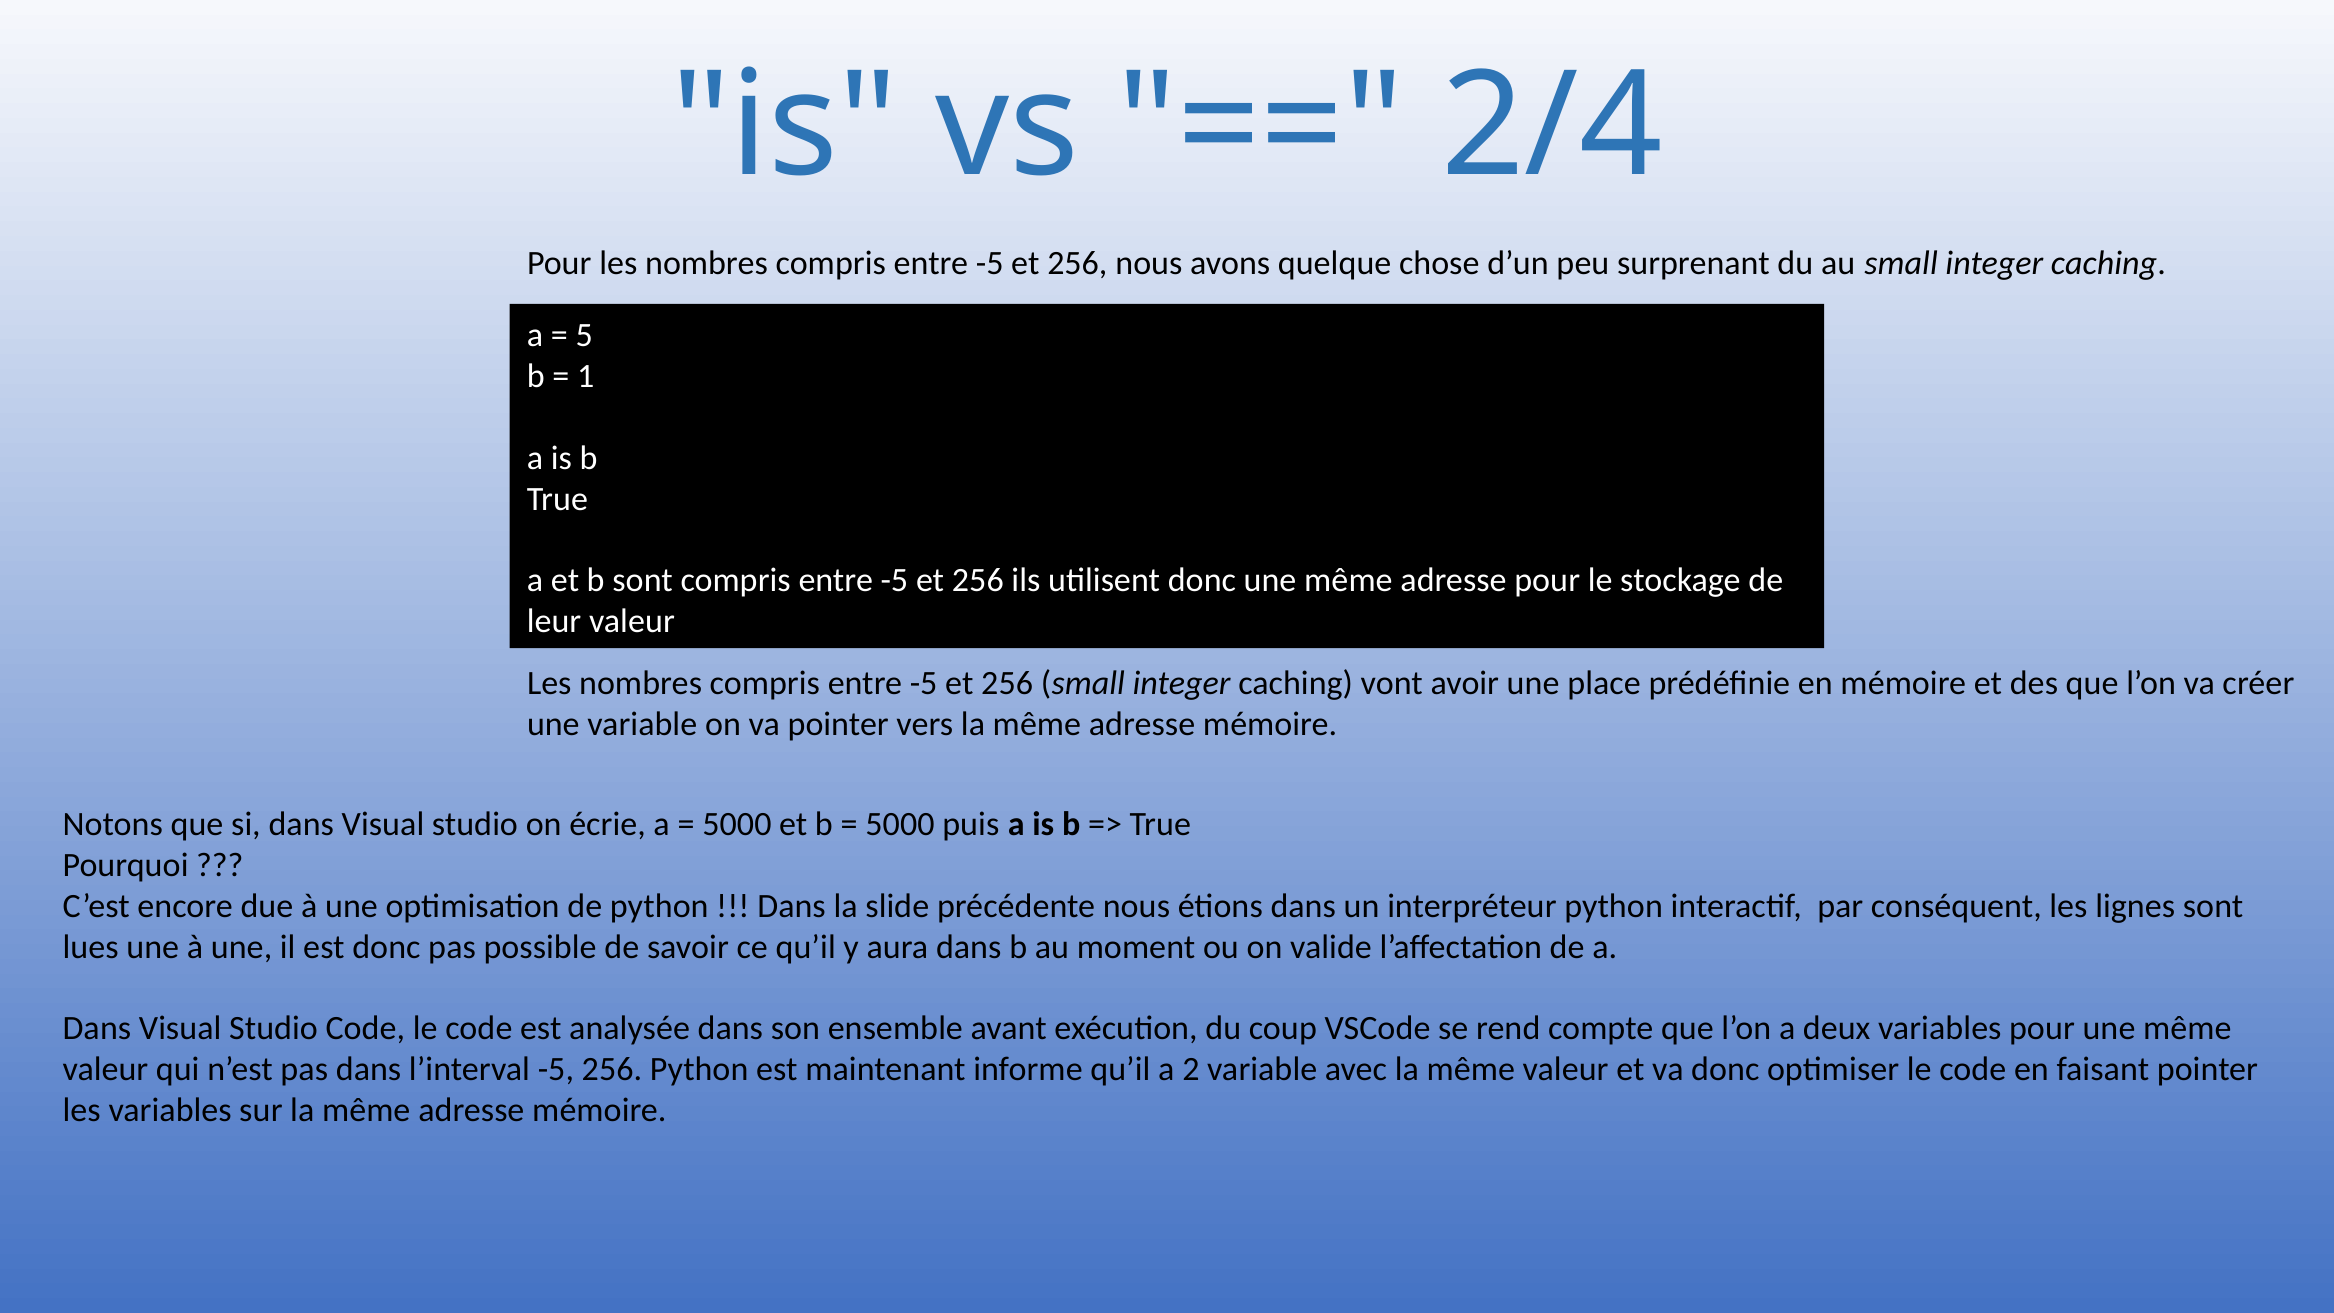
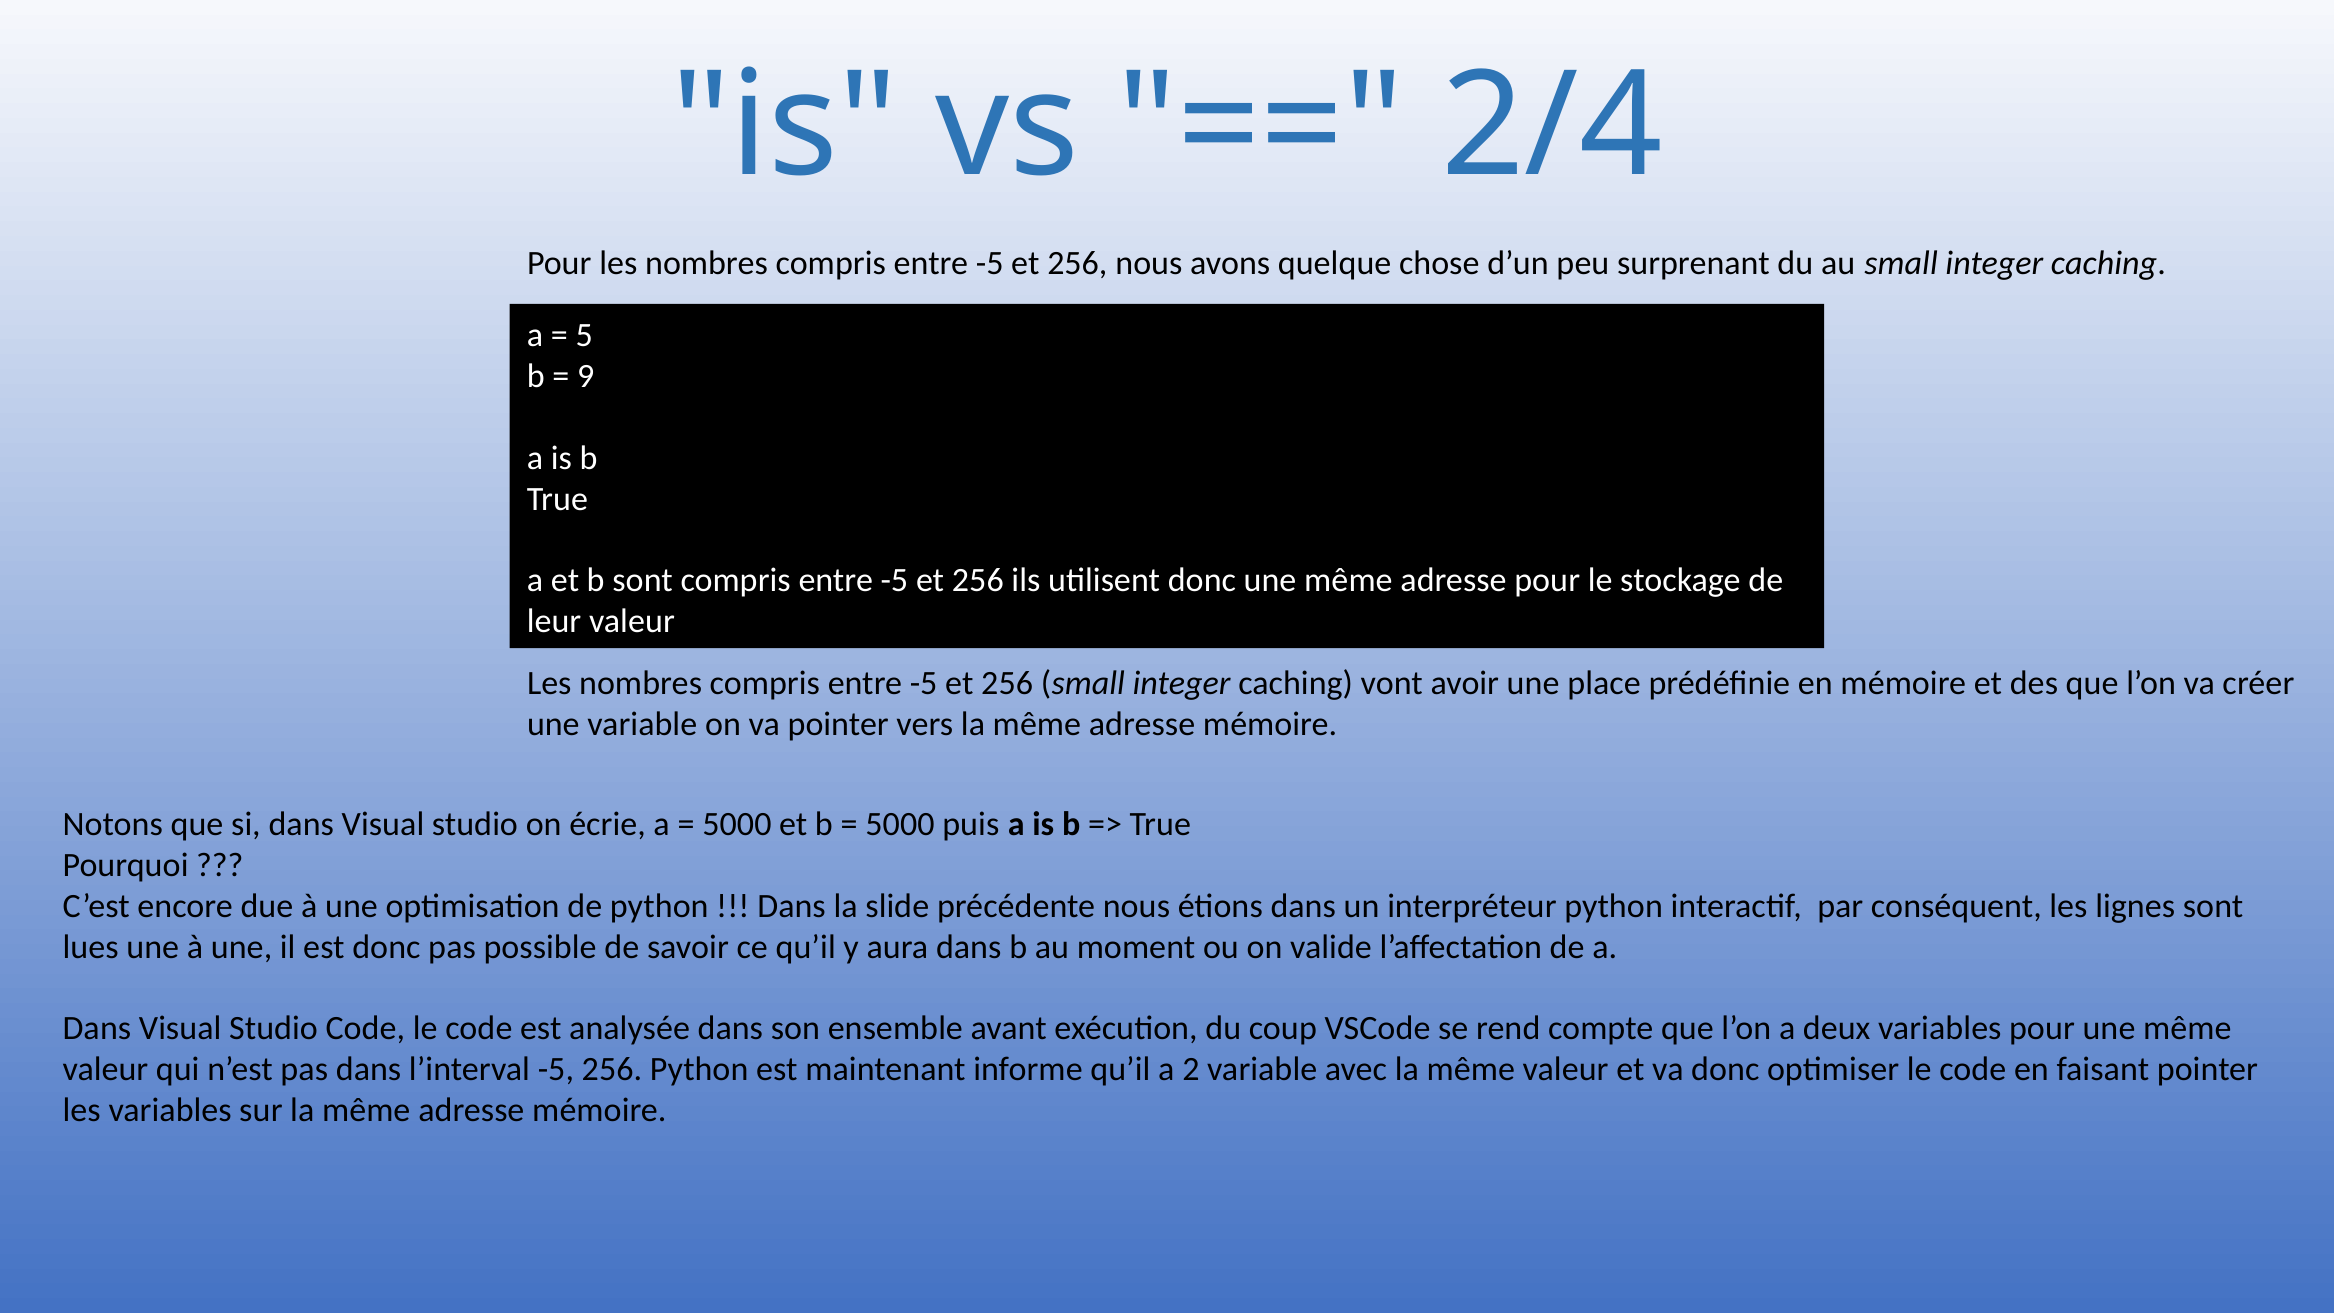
1: 1 -> 9 (586, 376)
